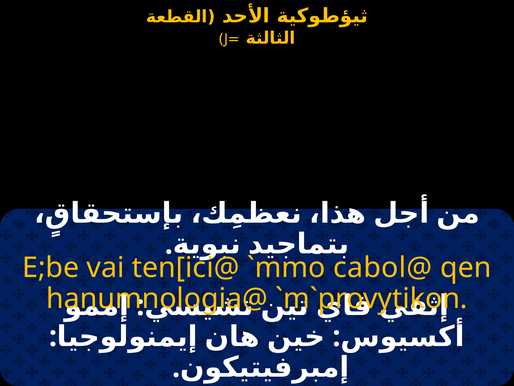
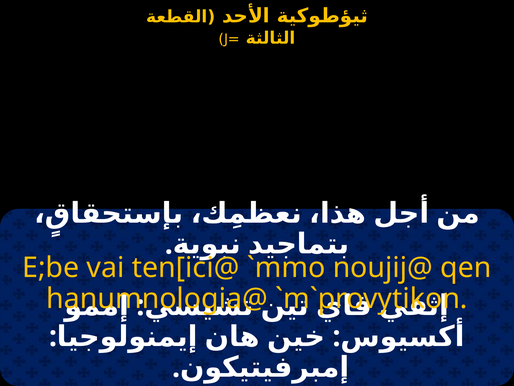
cabol@: cabol@ -> noujij@ (383, 267)
